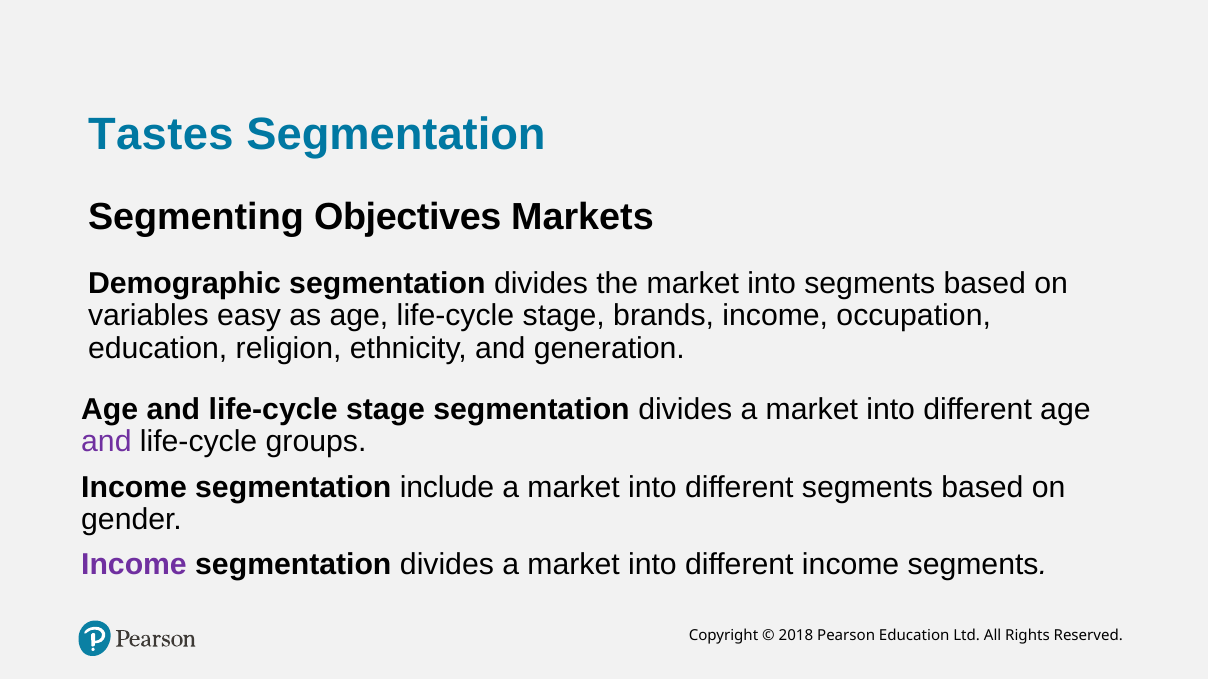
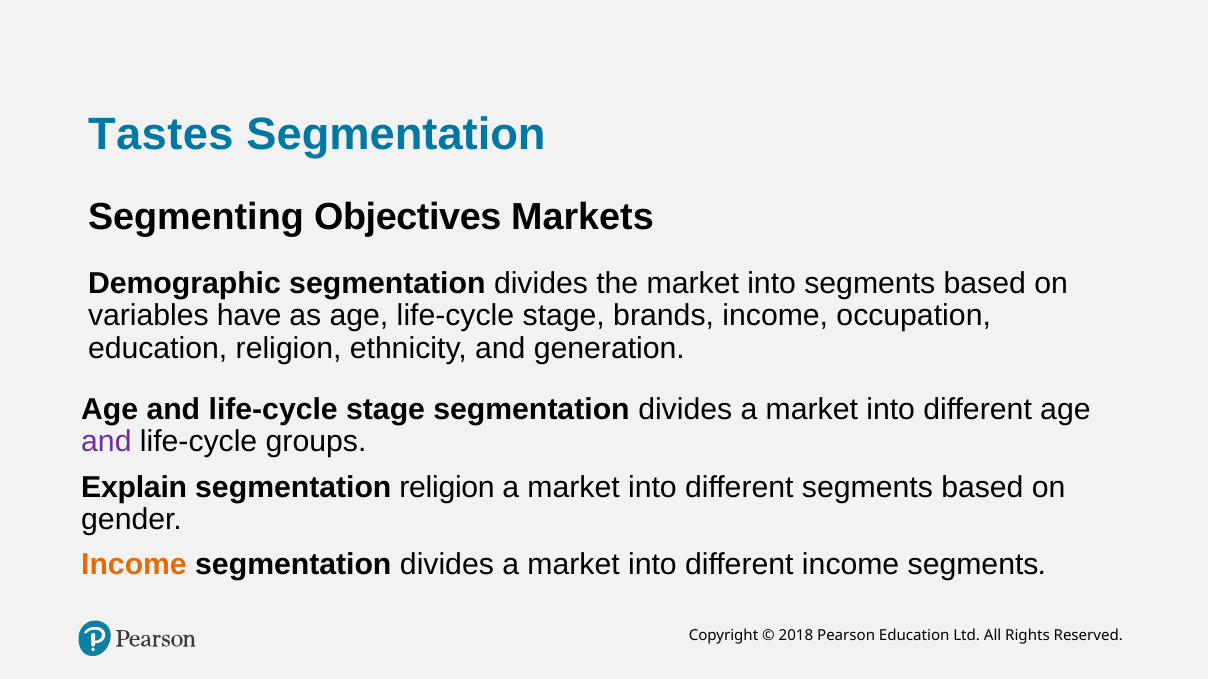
easy: easy -> have (249, 316)
Income: Income -> Explain (134, 487)
segmentation include: include -> religion (447, 487)
Income colour: purple -> orange (134, 565)
